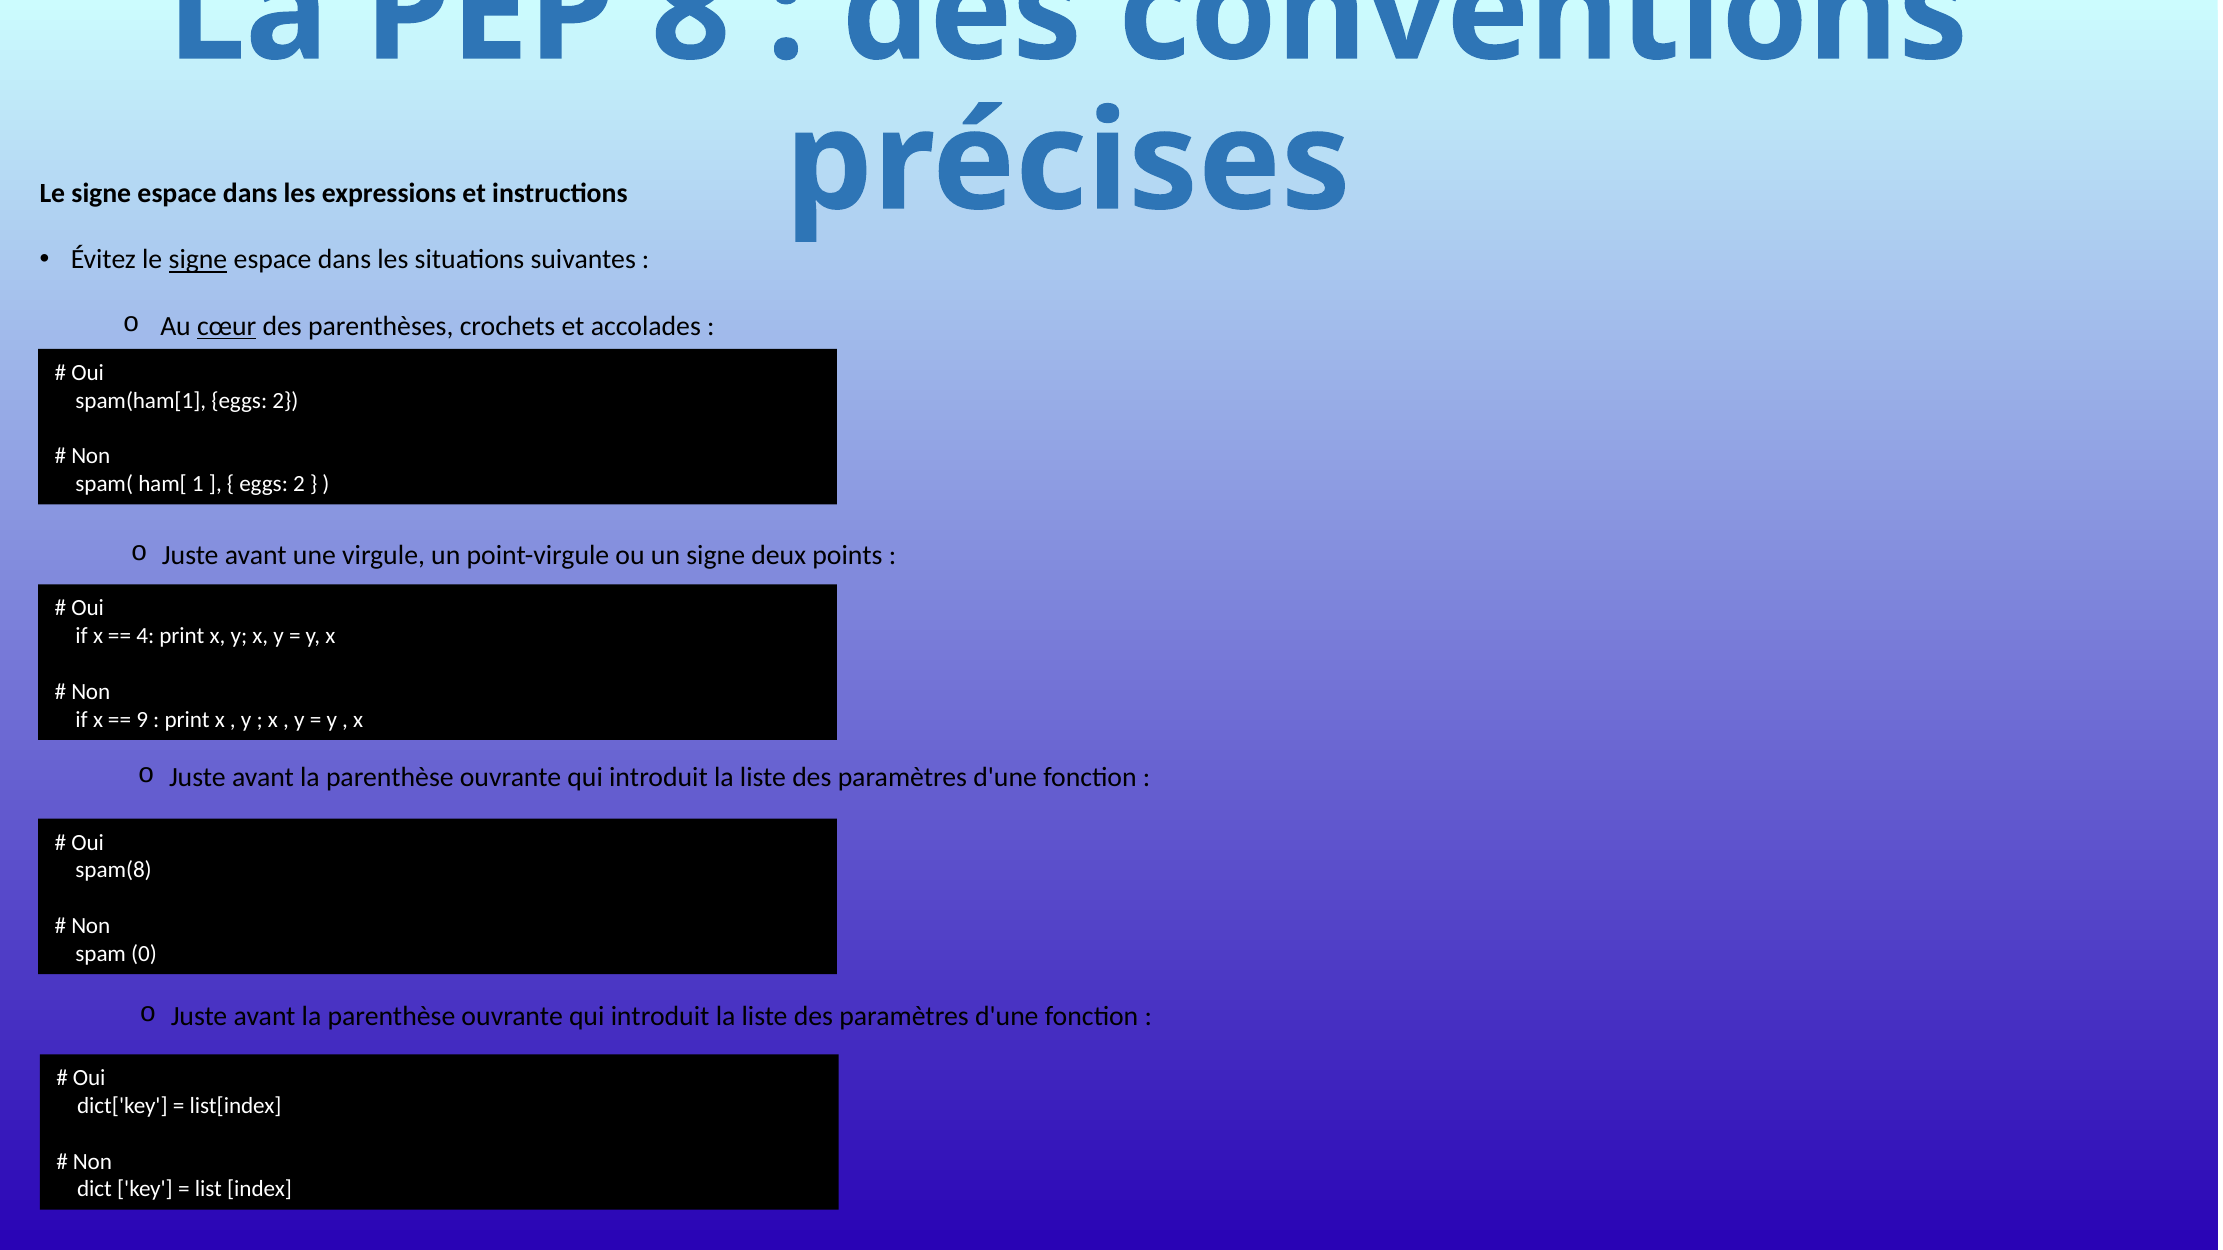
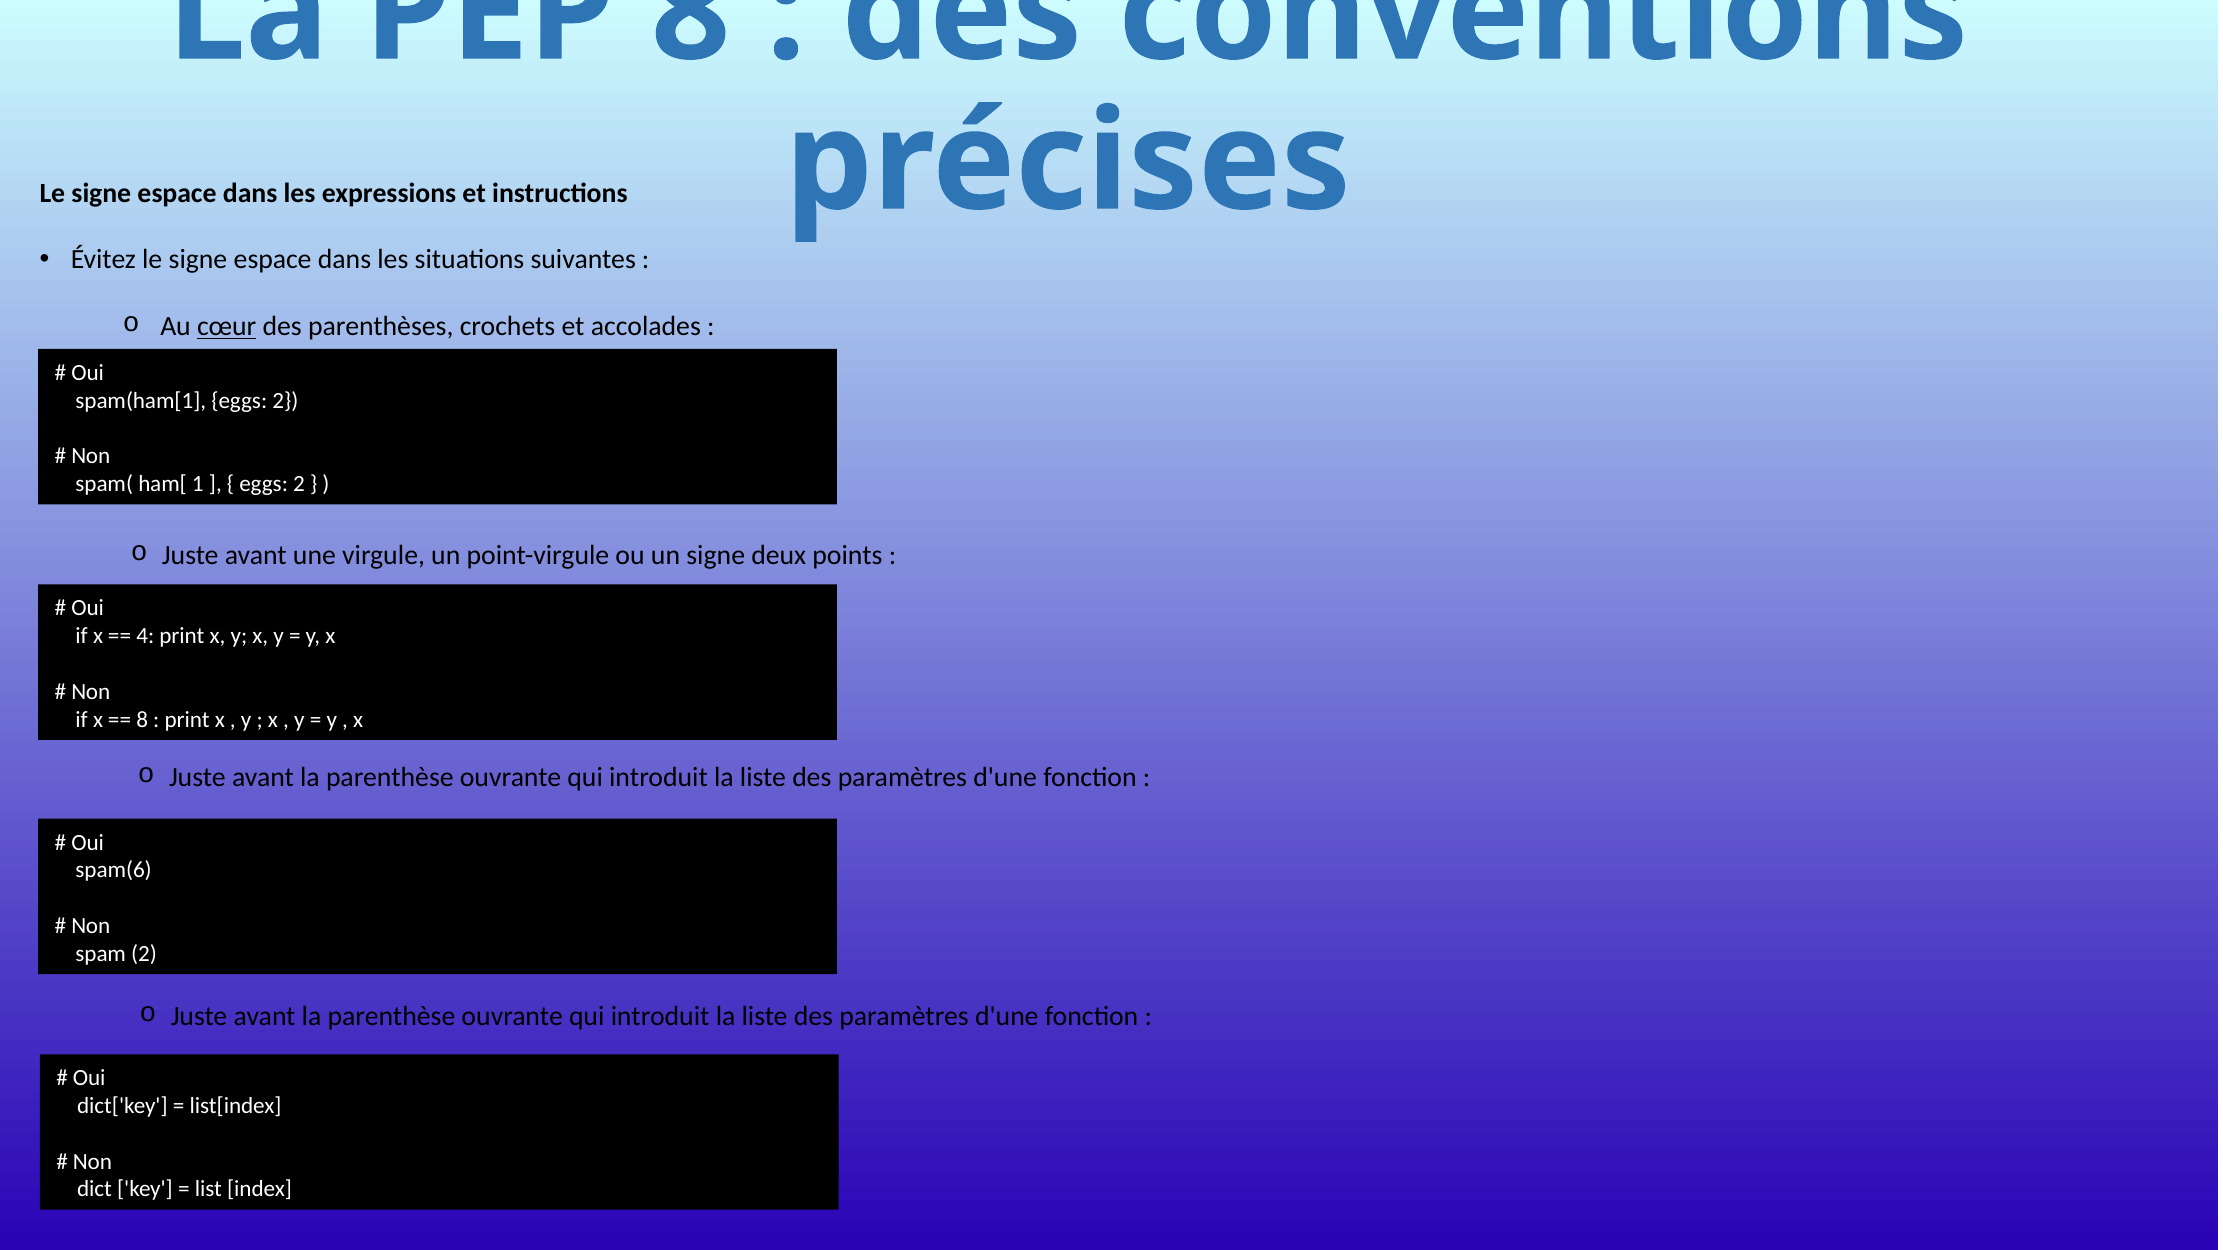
signe underline: present -> none (198, 260)
9: 9 -> 8 (142, 720)
spam(8: spam(8 -> spam(6 (114, 870)
spam 0: 0 -> 2 (144, 954)
